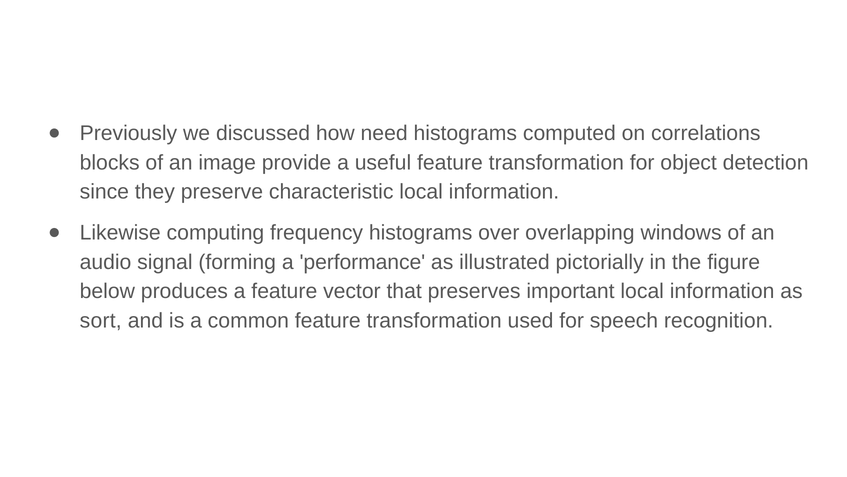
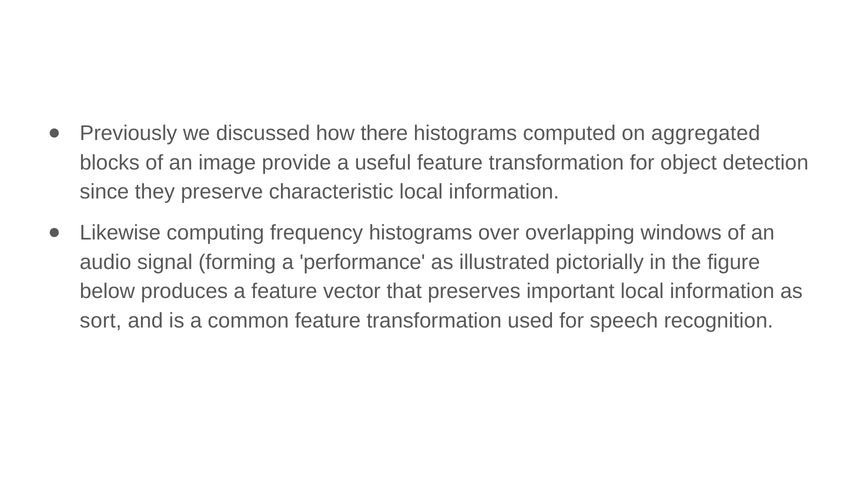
need: need -> there (384, 133)
correlations: correlations -> aggregated (706, 133)
